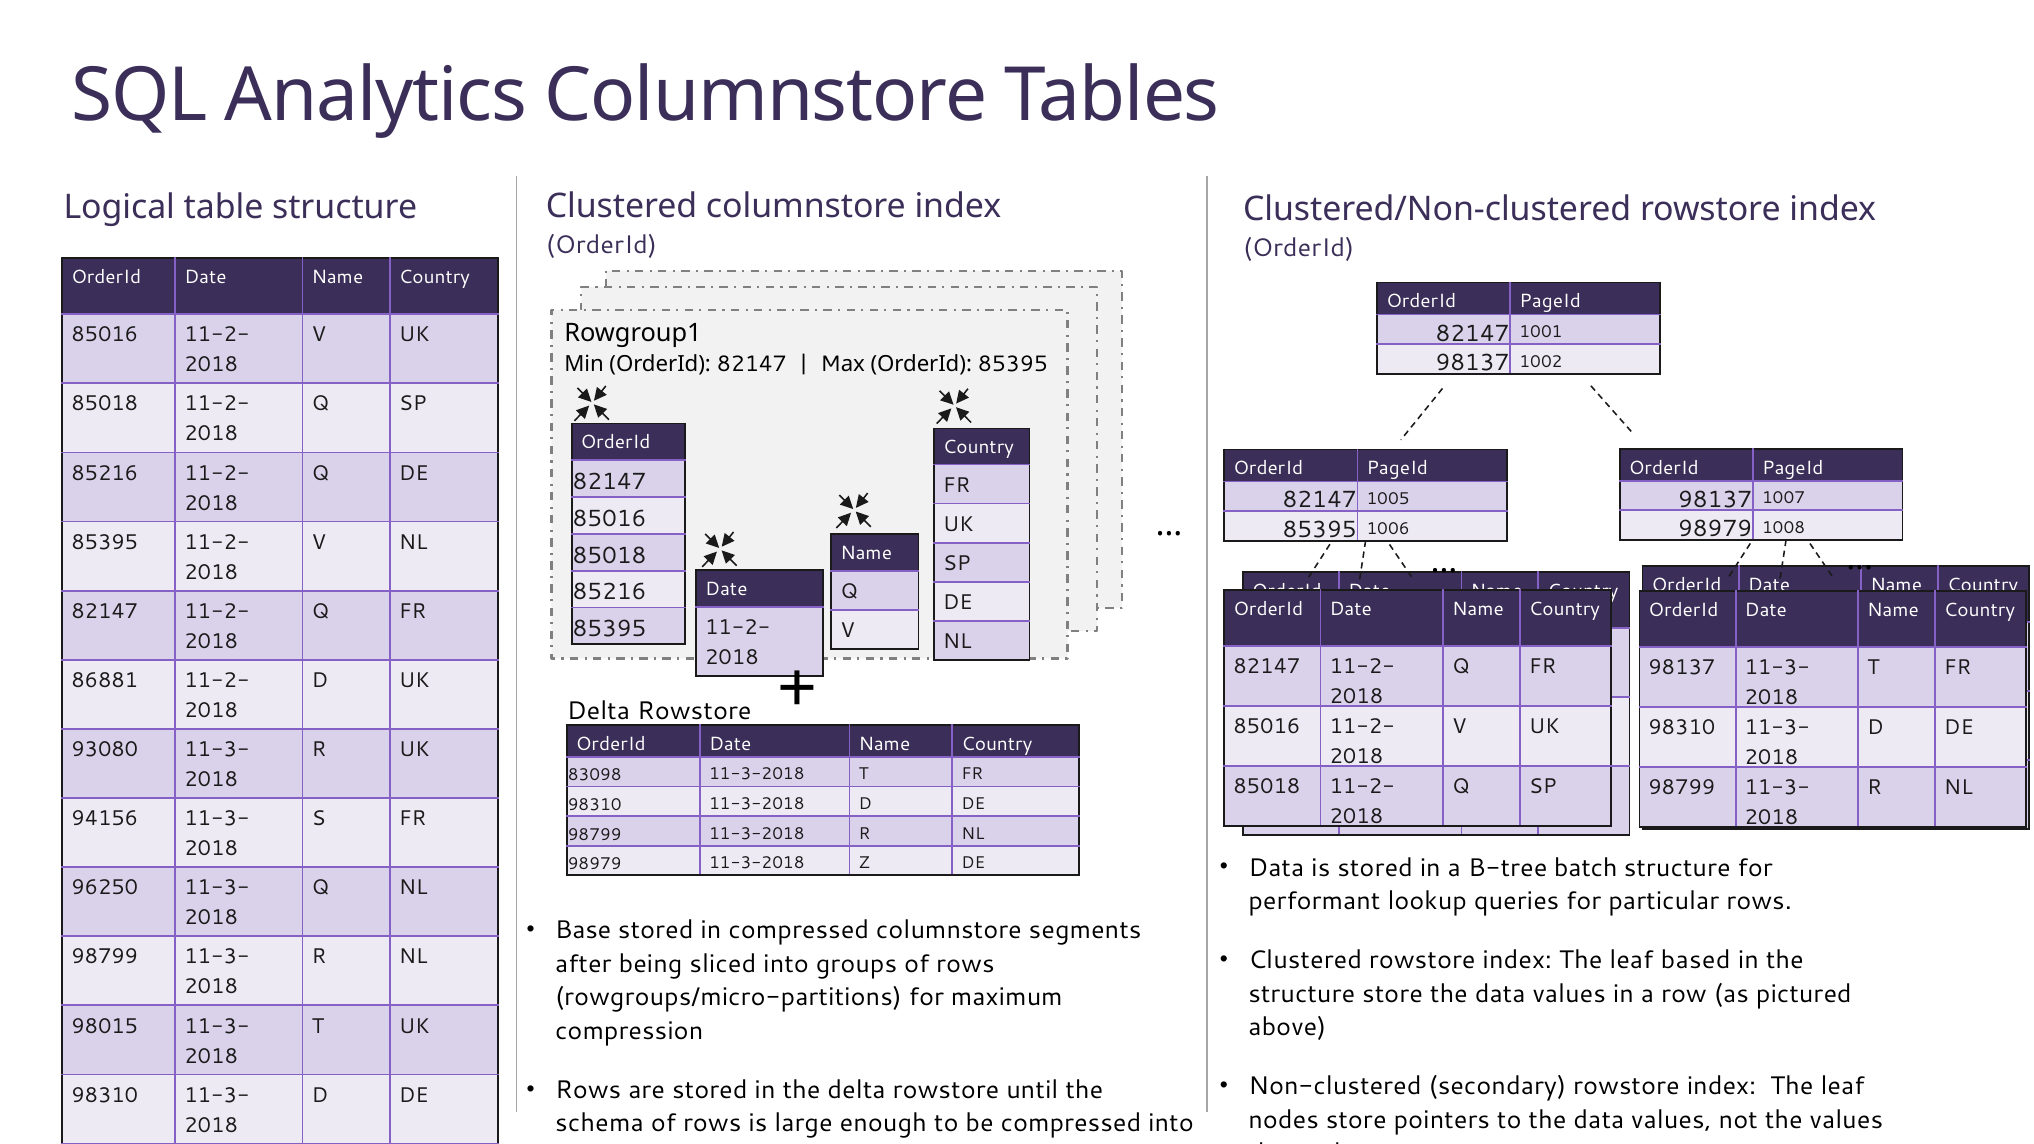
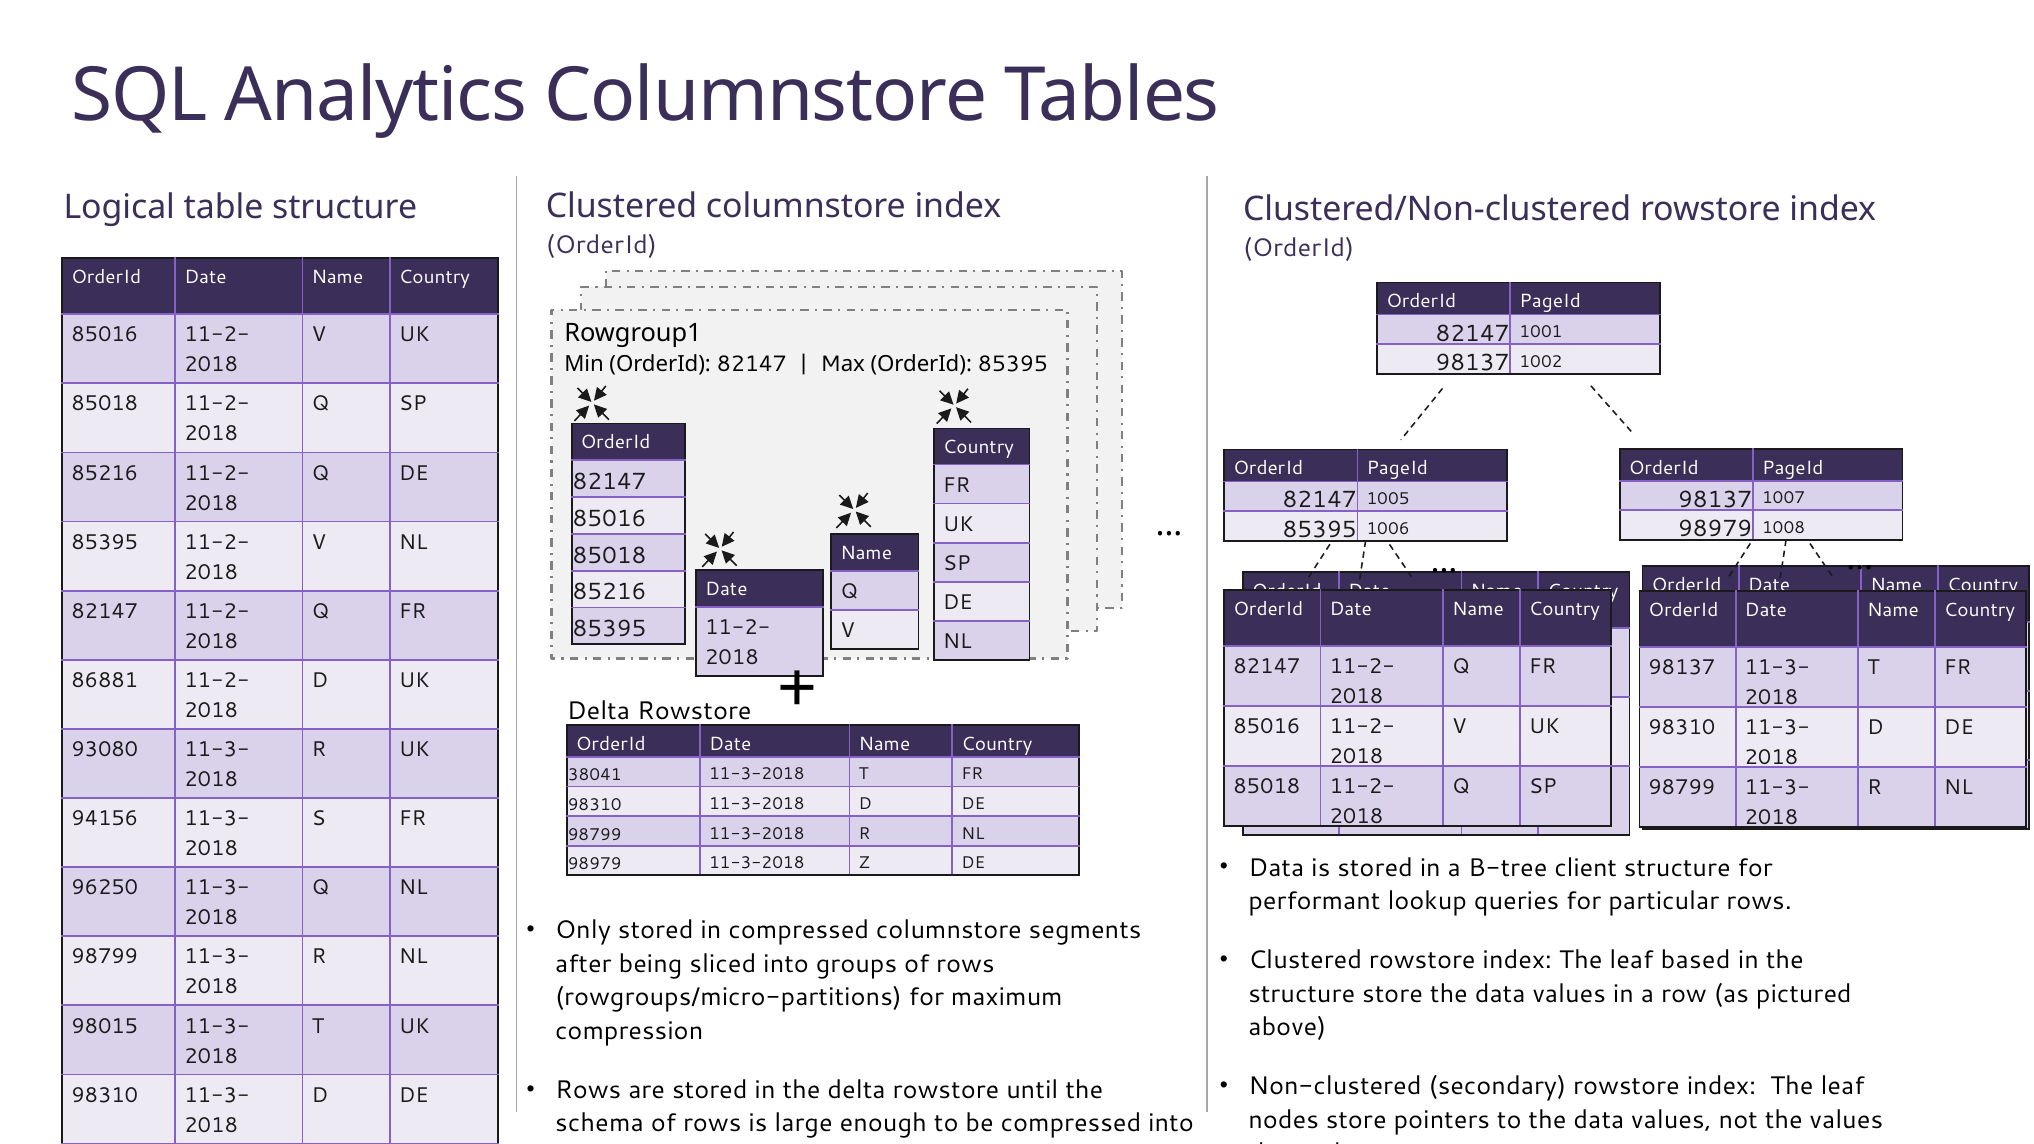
83098: 83098 -> 38041 (595, 775)
batch: batch -> client (1586, 868)
Base: Base -> Only (583, 931)
